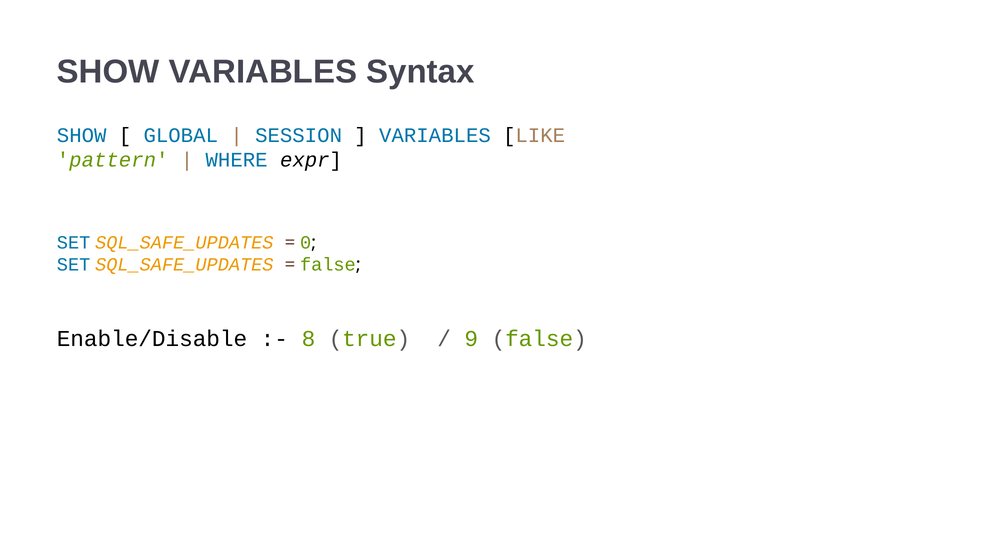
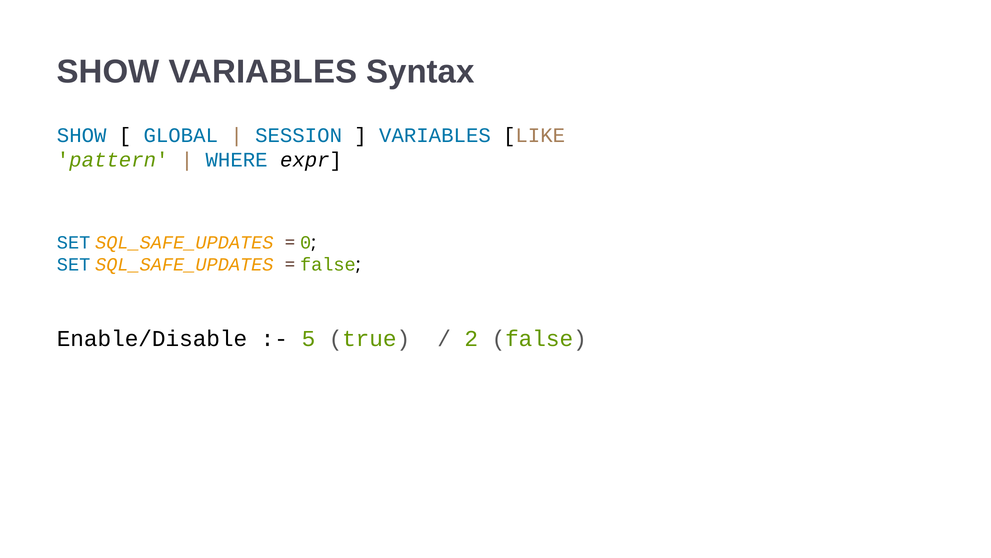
8: 8 -> 5 (308, 338)
9: 9 -> 2 (471, 338)
